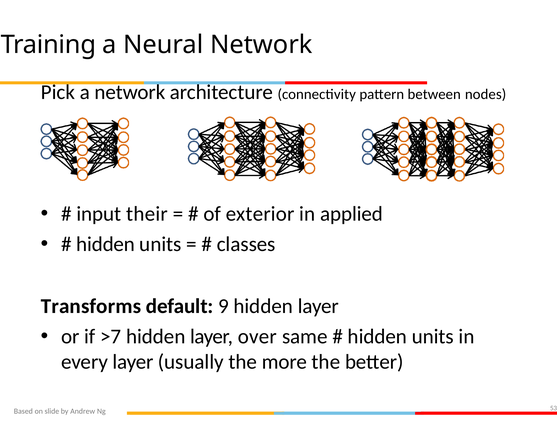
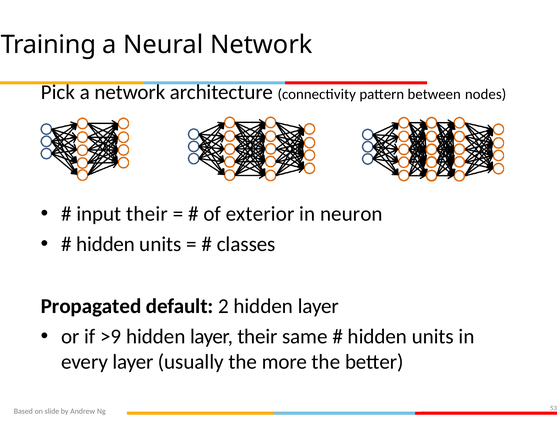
applied: applied -> neuron (351, 214)
Transforms: Transforms -> Propagated (91, 306)
9: 9 -> 2 (223, 306)
>7: >7 -> >9 (111, 336)
layer over: over -> their (257, 336)
